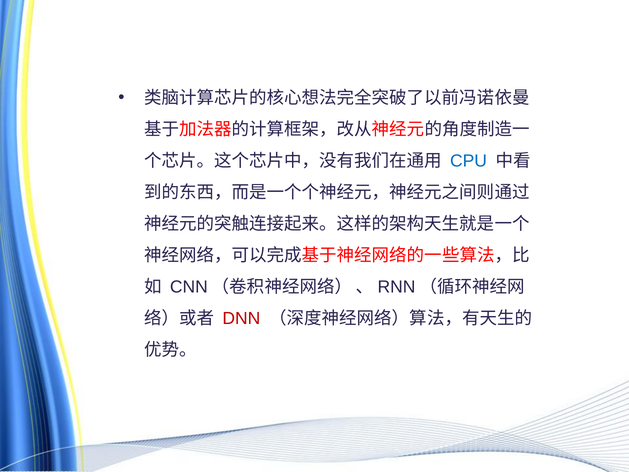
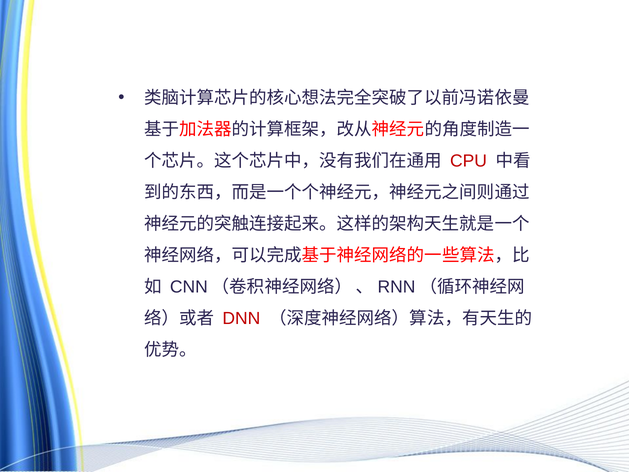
CPU colour: blue -> red (468, 161)
